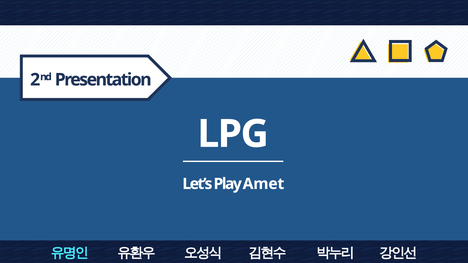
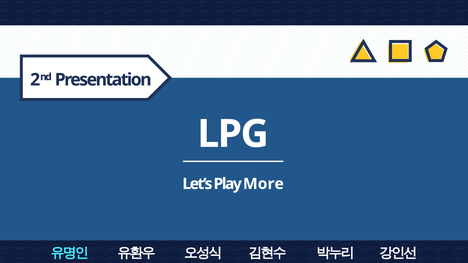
Amet: Amet -> More (263, 184)
